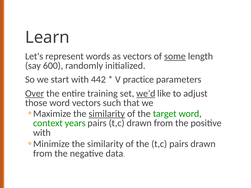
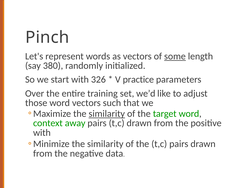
Learn: Learn -> Pinch (47, 37)
600: 600 -> 380 (53, 66)
442: 442 -> 326 (98, 80)
Over underline: present -> none (35, 94)
we’d underline: present -> none (146, 94)
years: years -> away (75, 123)
